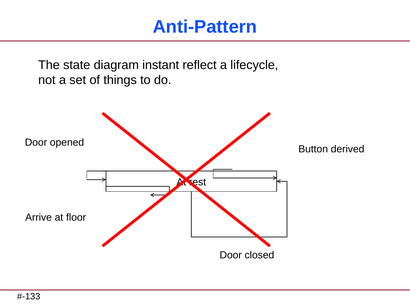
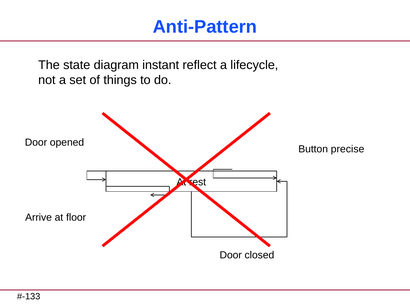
derived: derived -> precise (348, 149)
